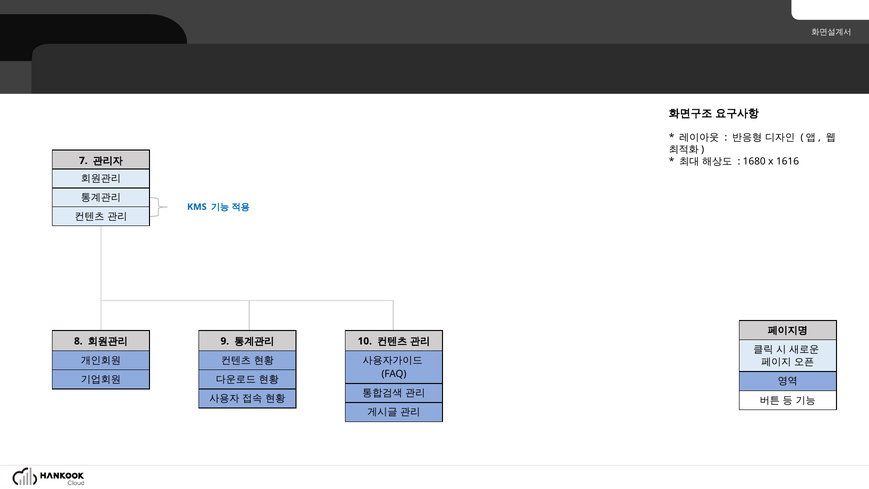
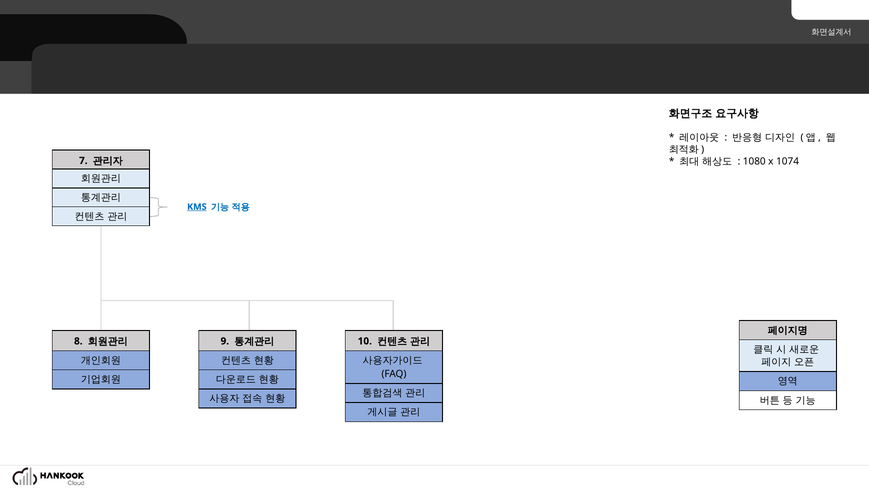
1680: 1680 -> 1080 (754, 161)
1616: 1616 -> 1074 (788, 161)
KMS underline: none -> present (197, 207)
